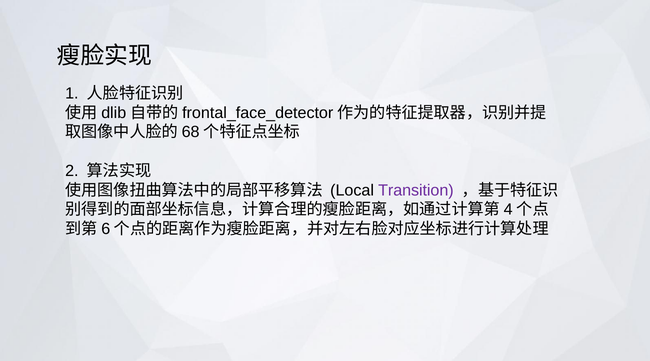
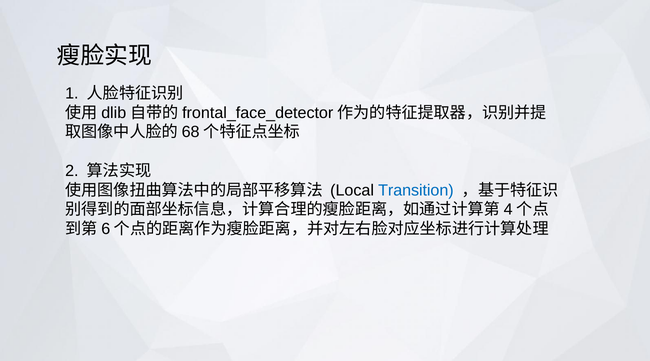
Transition colour: purple -> blue (416, 190)
